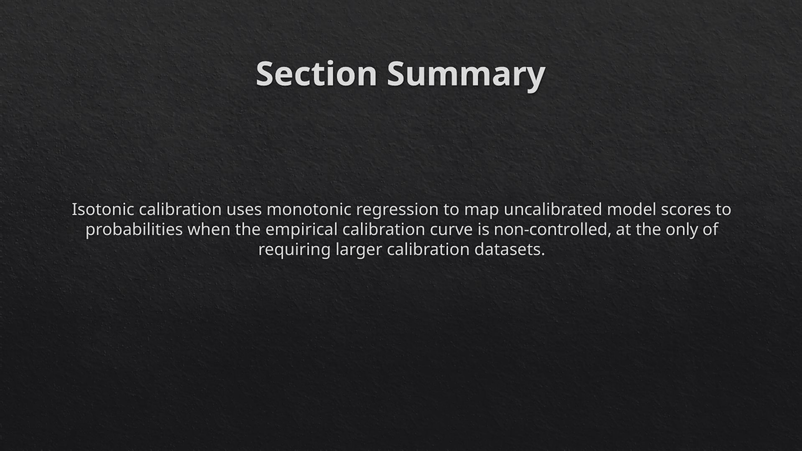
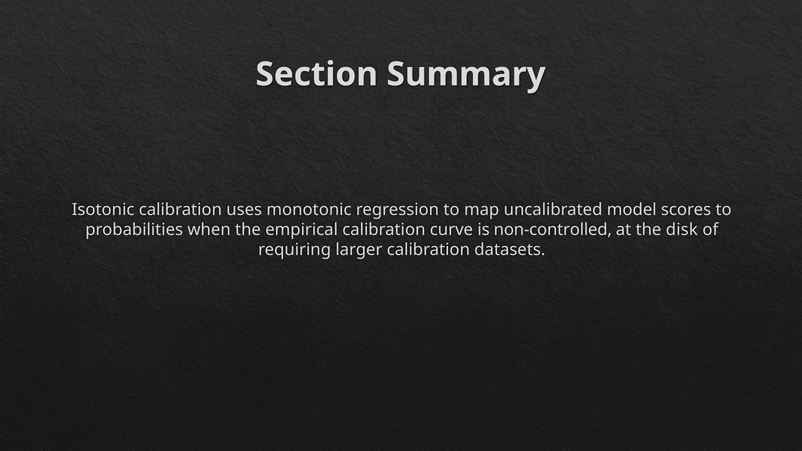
only: only -> disk (682, 230)
